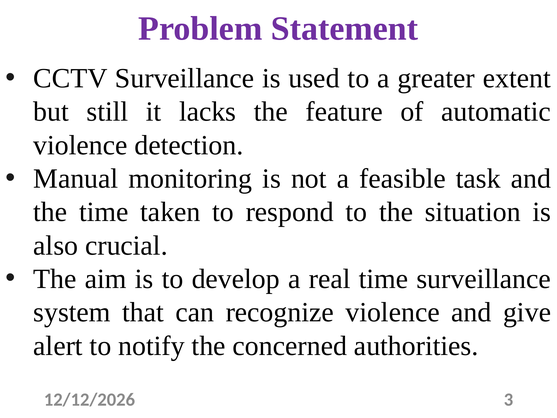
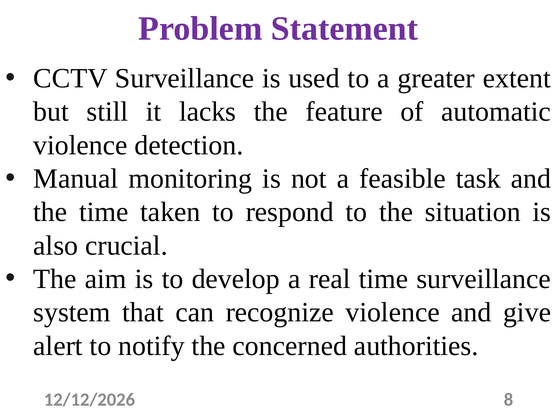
3: 3 -> 8 (508, 399)
